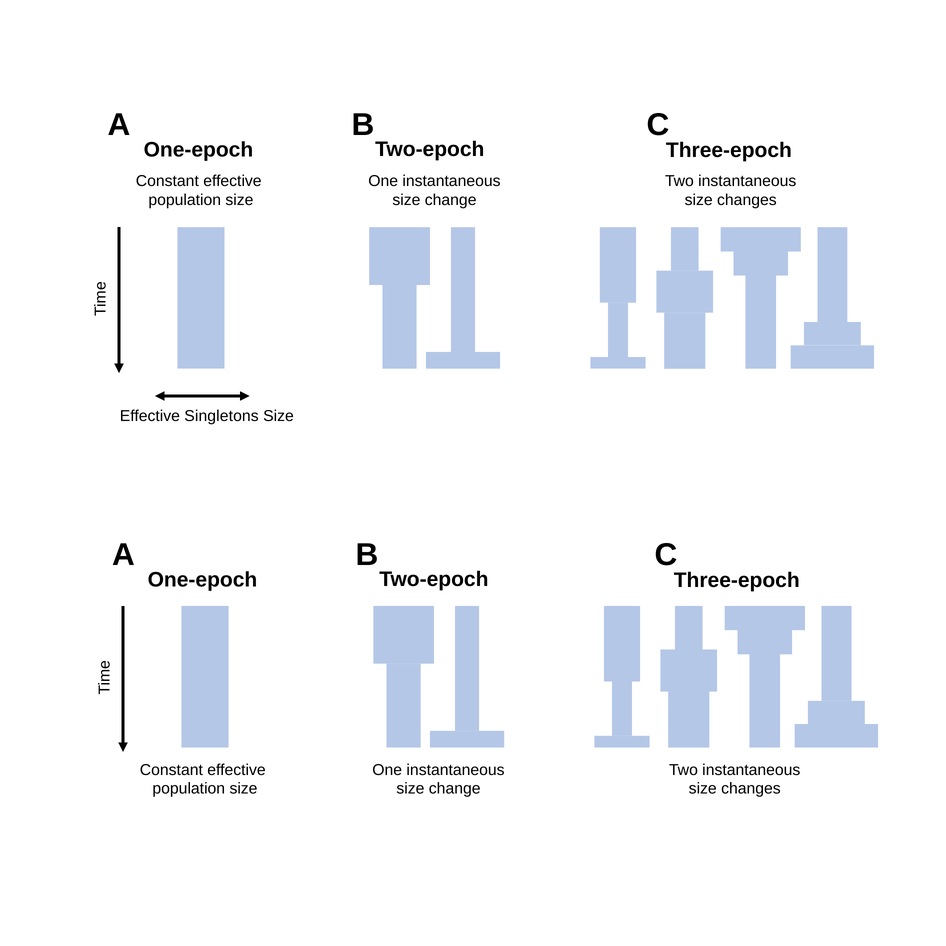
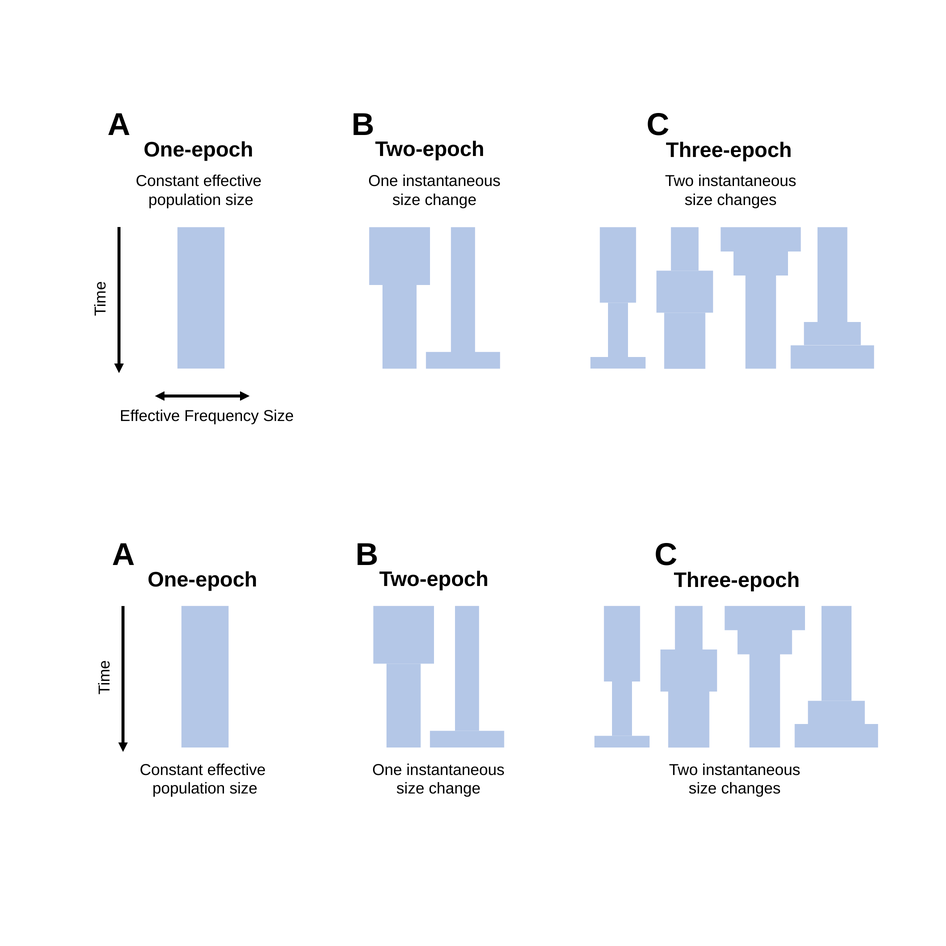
Singletons: Singletons -> Frequency (222, 416)
